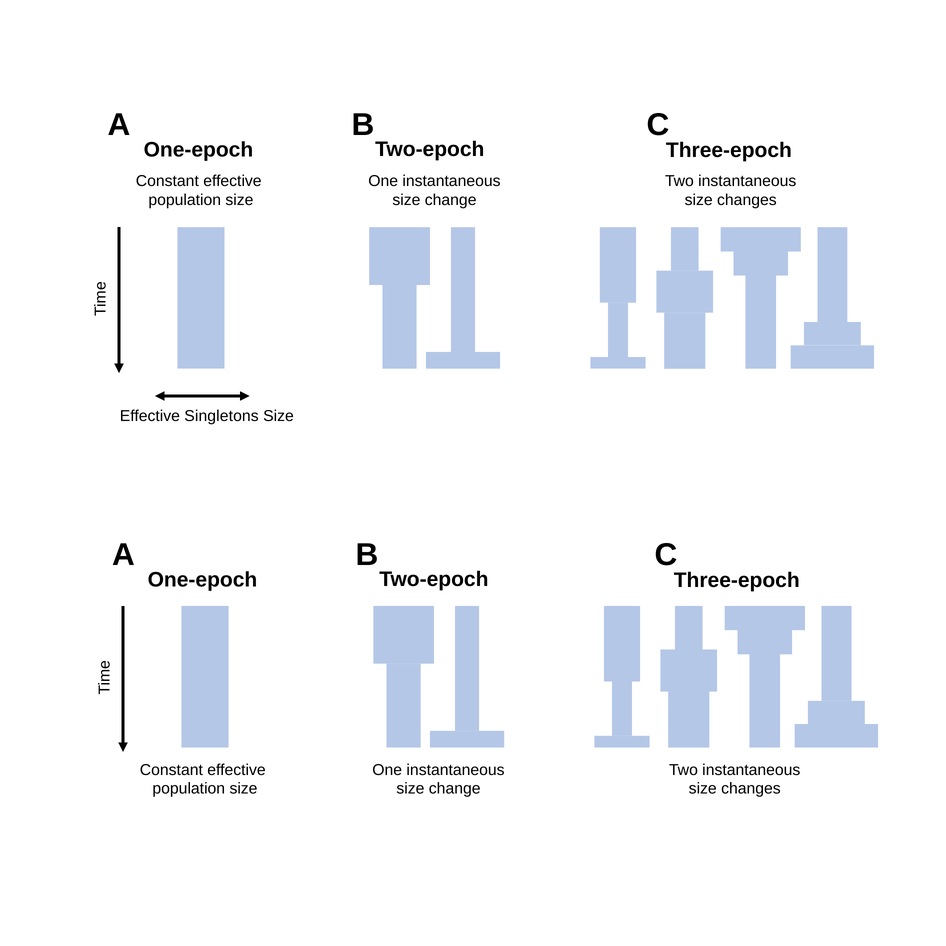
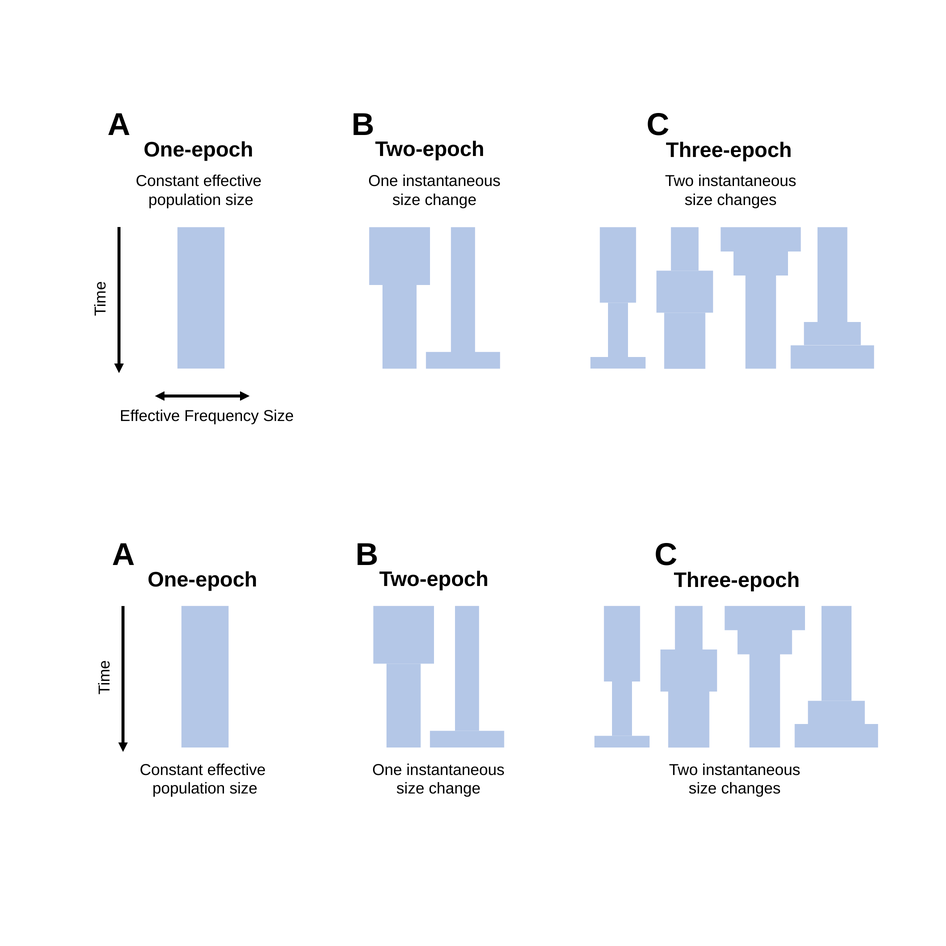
Singletons: Singletons -> Frequency (222, 416)
